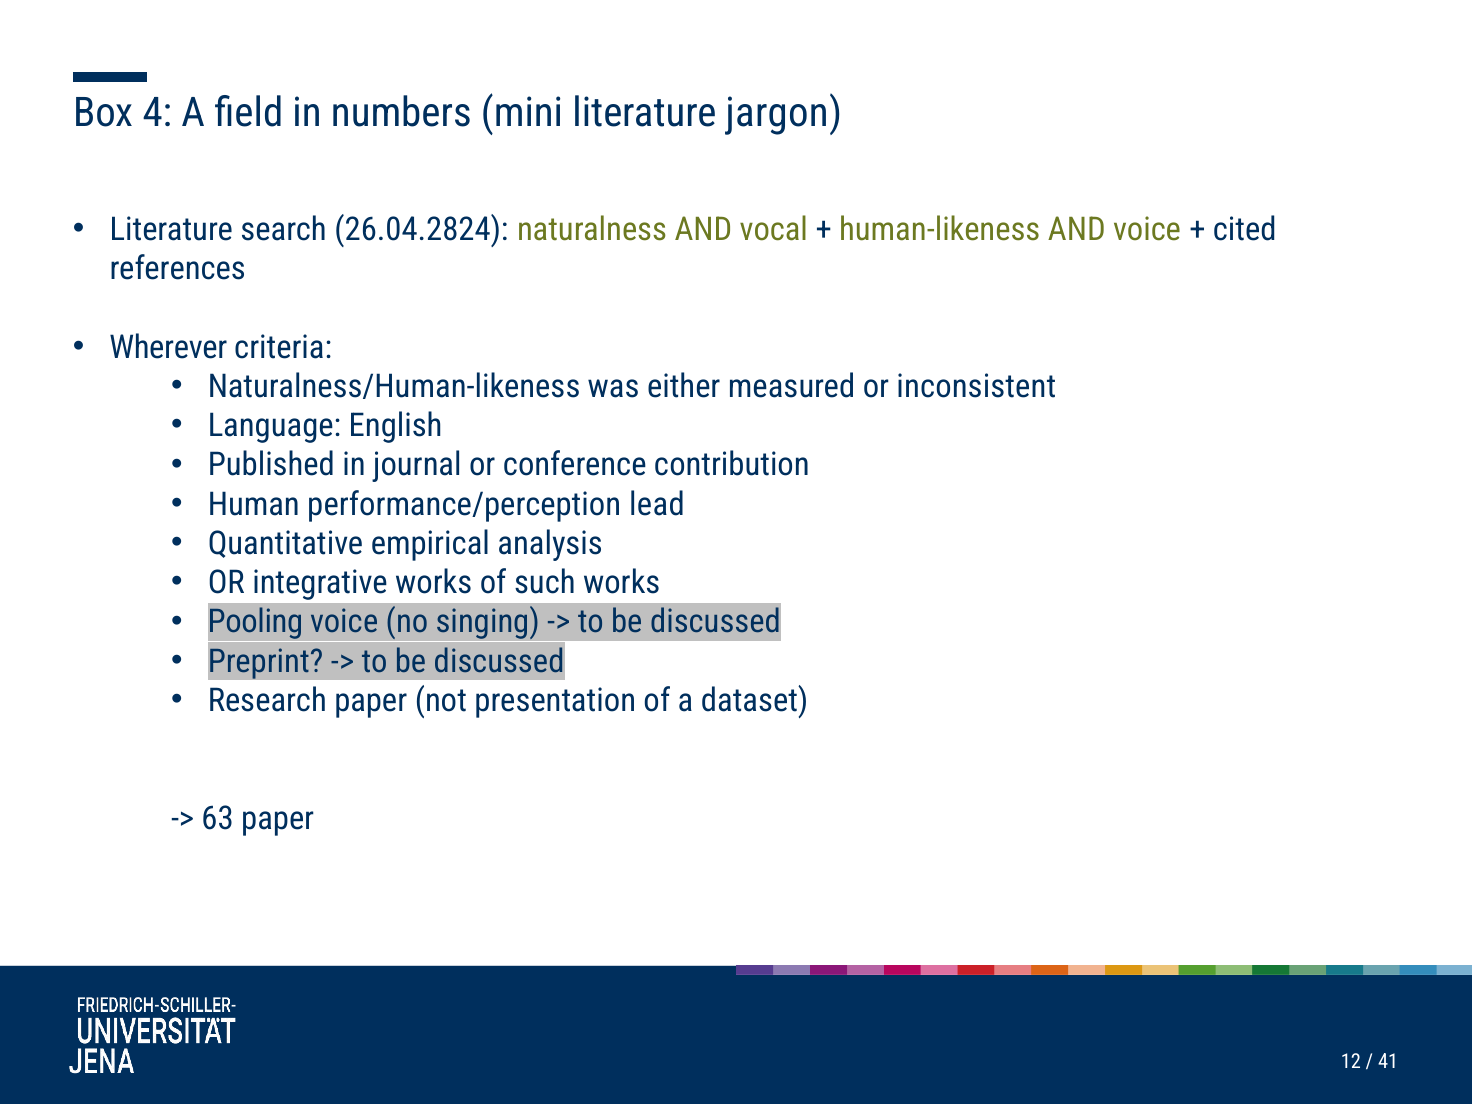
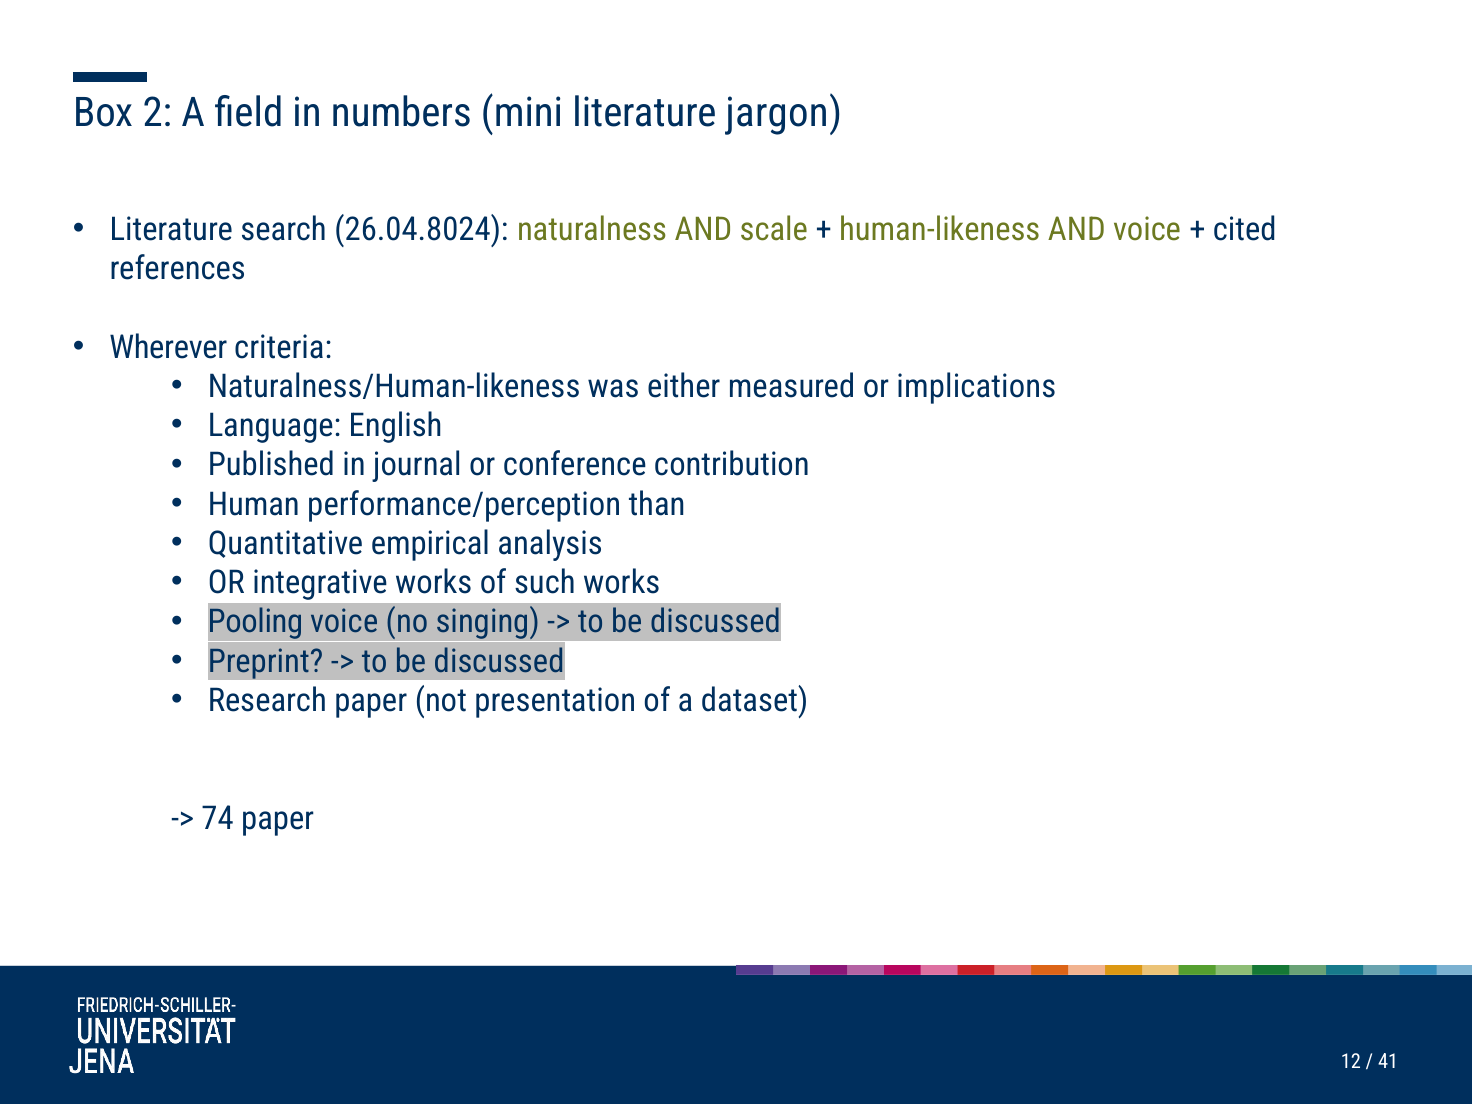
4: 4 -> 2 (157, 113)
26.04.2824: 26.04.2824 -> 26.04.8024 (422, 230)
vocal: vocal -> scale (774, 230)
inconsistent: inconsistent -> implications (976, 387)
lead: lead -> than (657, 504)
63: 63 -> 74 (218, 818)
